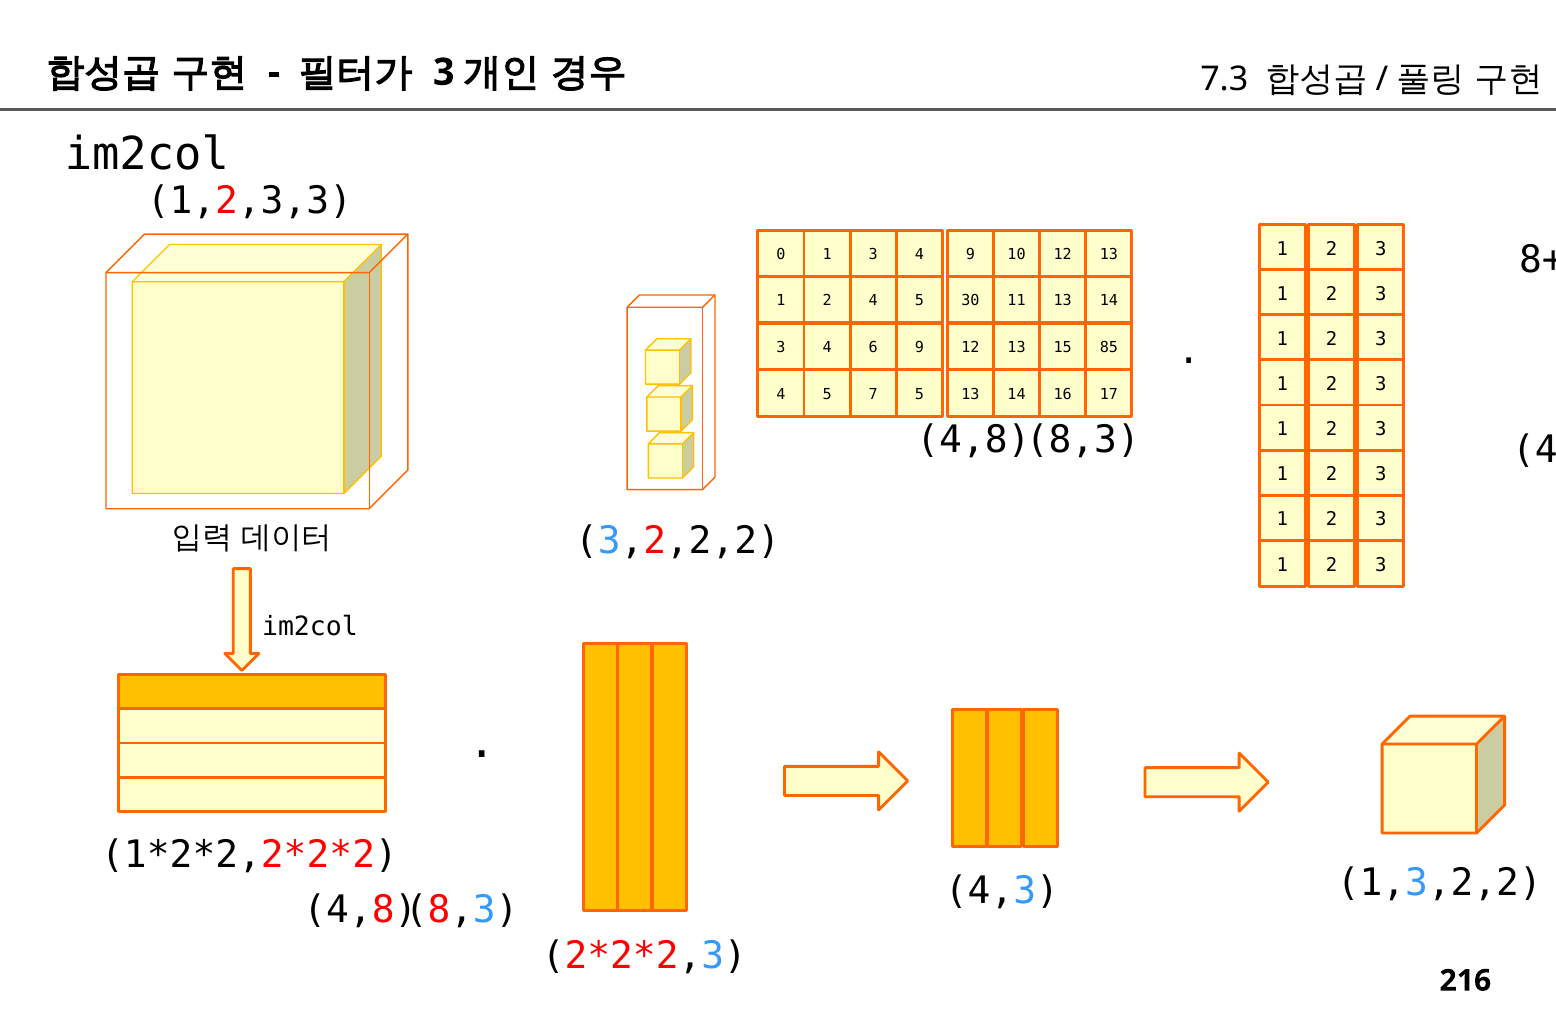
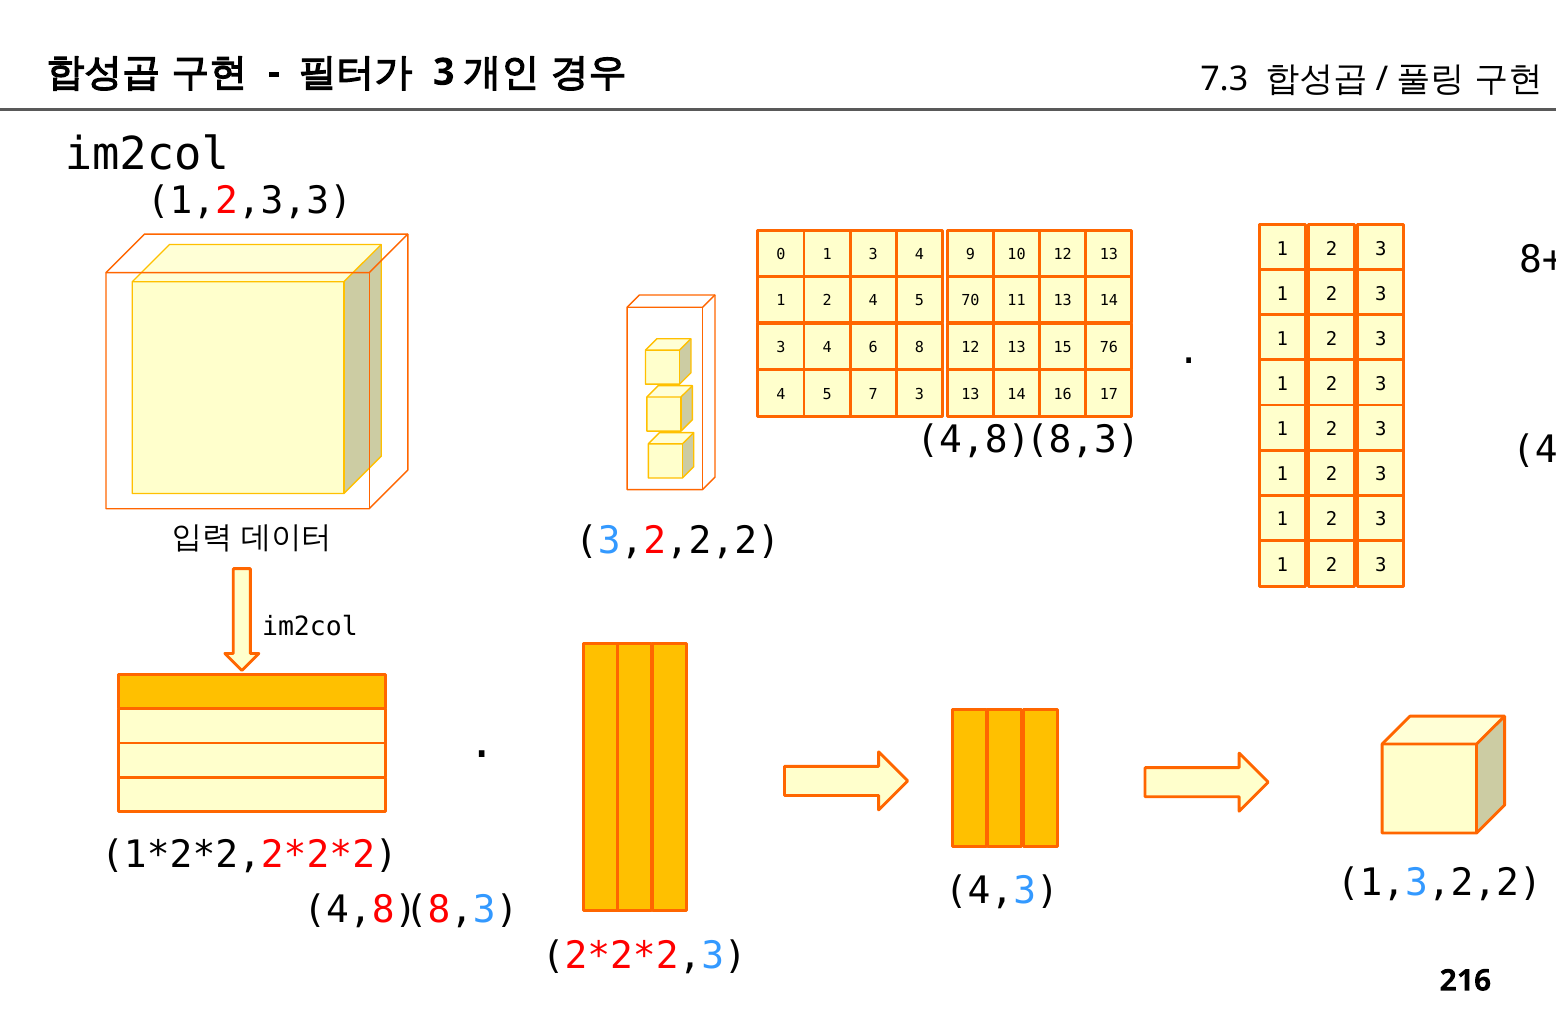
30: 30 -> 70 (970, 301)
6 9: 9 -> 8 (919, 348)
85: 85 -> 76 (1109, 348)
7 5: 5 -> 3 (919, 394)
